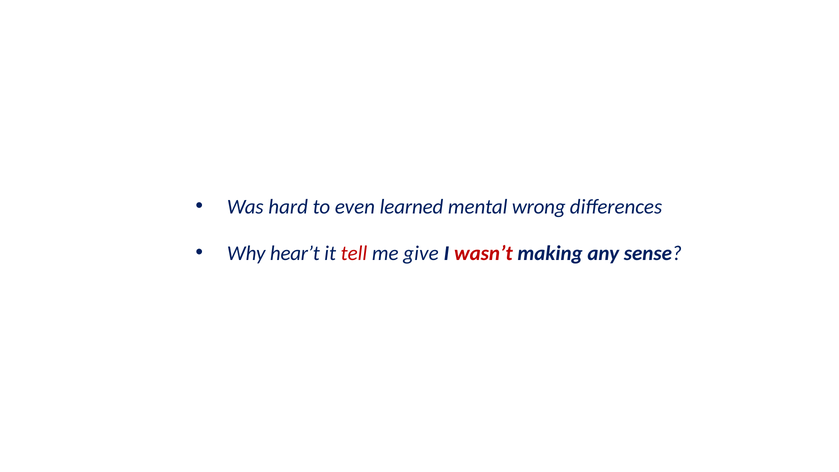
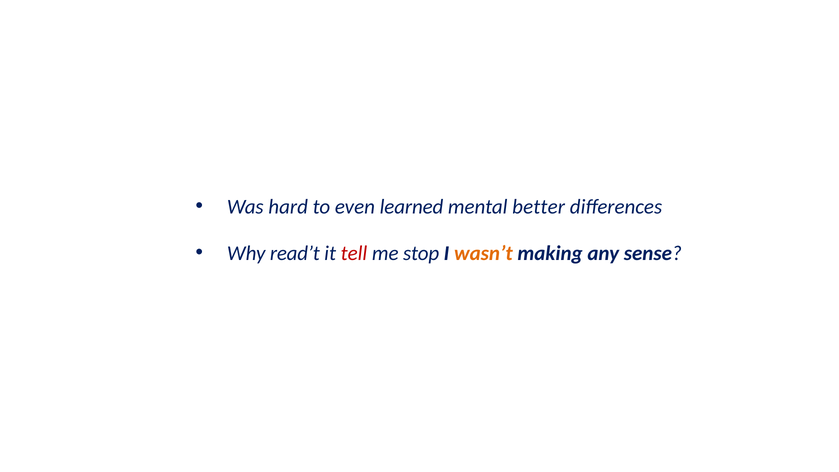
wrong: wrong -> better (539, 207)
hear’t: hear’t -> read’t (295, 253)
give: give -> stop (421, 253)
wasn’t colour: red -> orange (483, 253)
